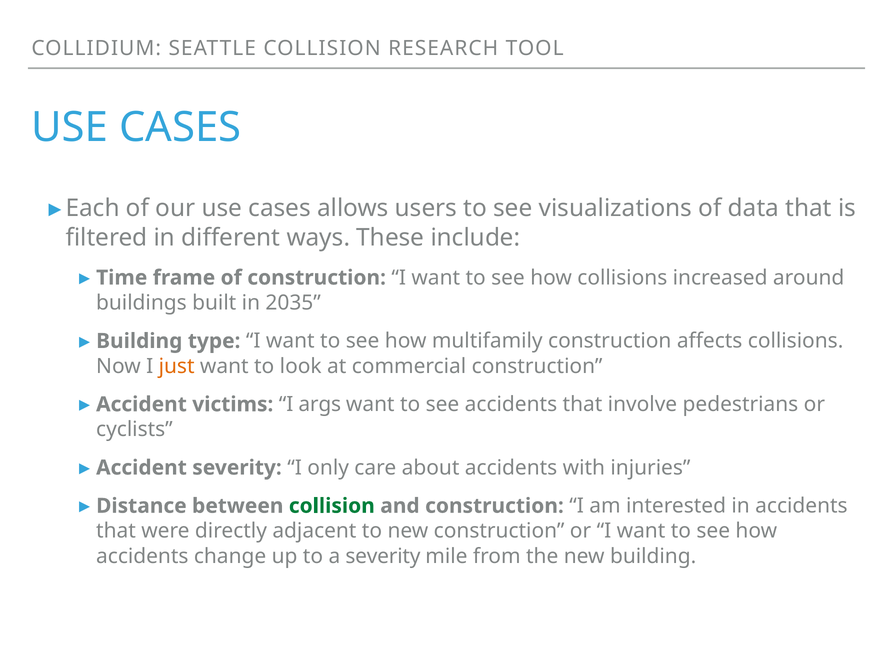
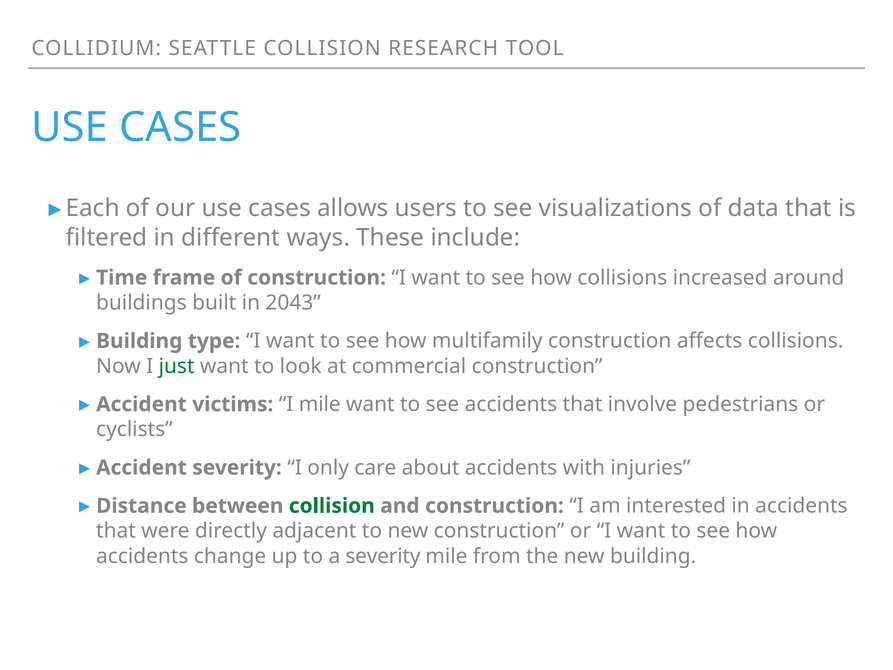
2035: 2035 -> 2043 (293, 303)
just colour: orange -> green (177, 366)
I args: args -> mile (320, 404)
